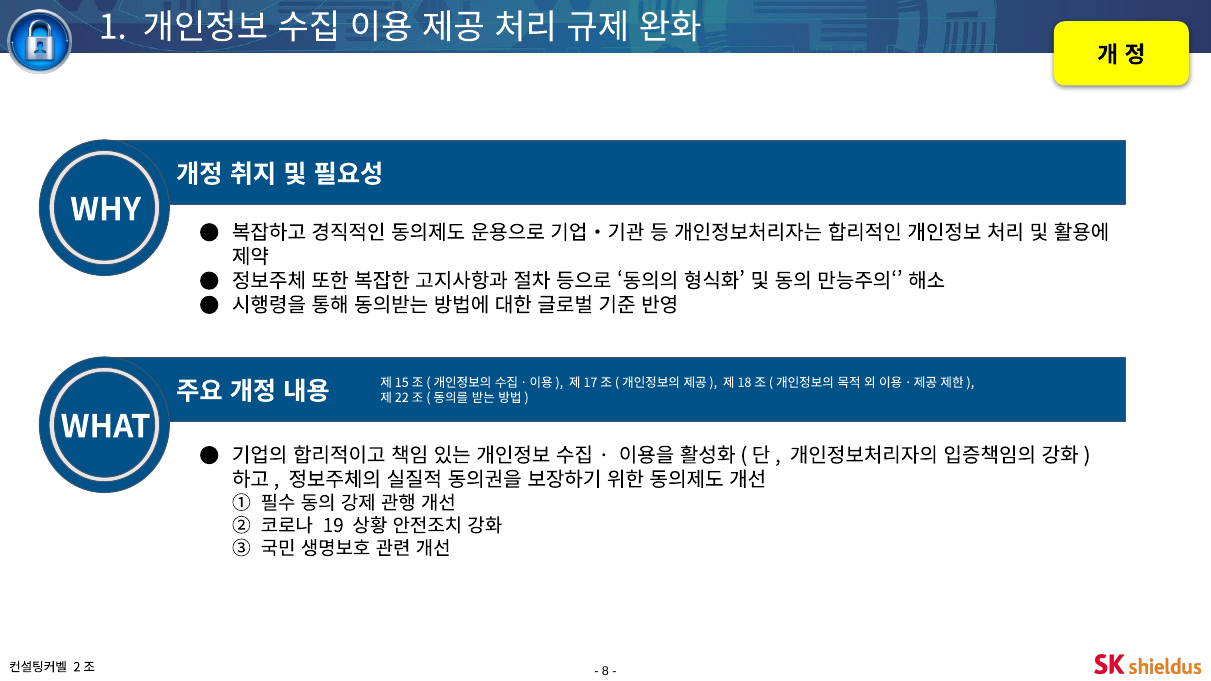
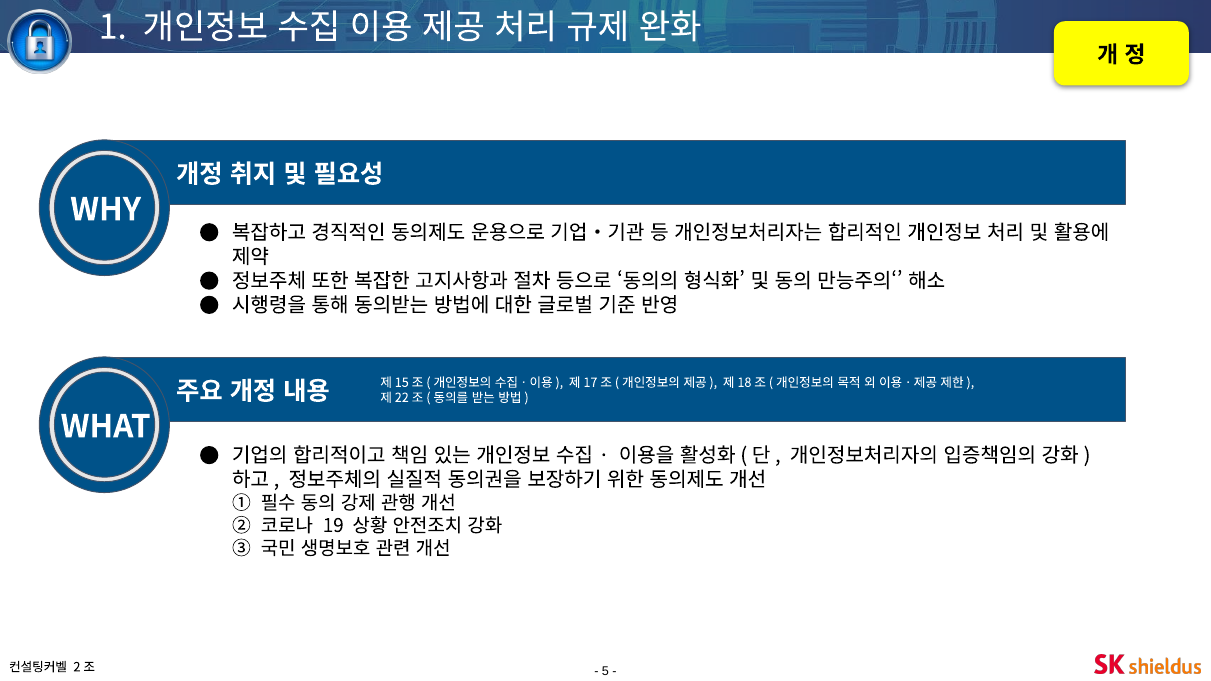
8: 8 -> 5 (605, 672)
